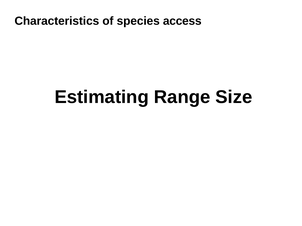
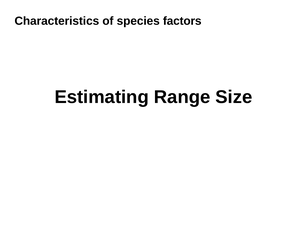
access: access -> factors (182, 21)
